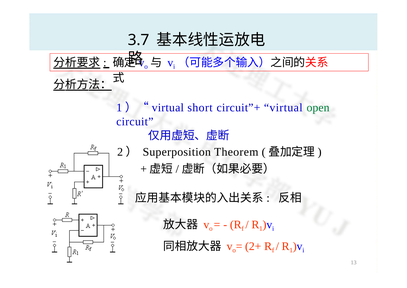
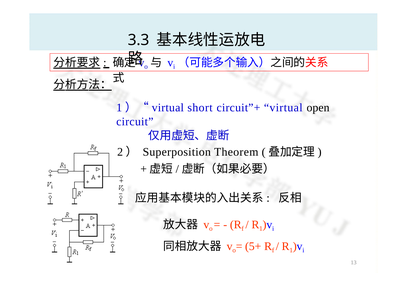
3.7: 3.7 -> 3.3 (139, 40)
open colour: green -> black (318, 108)
2+: 2+ -> 5+ (253, 246)
